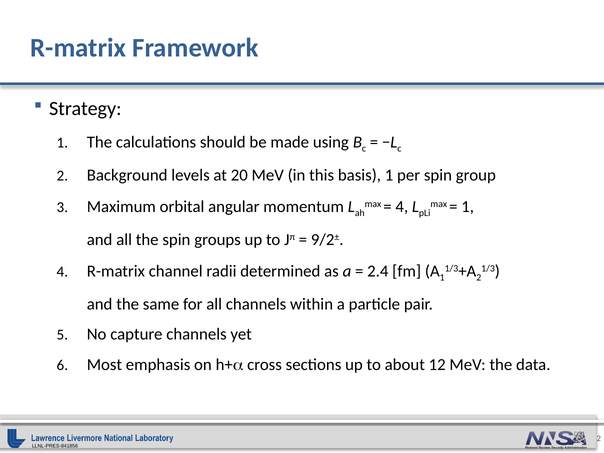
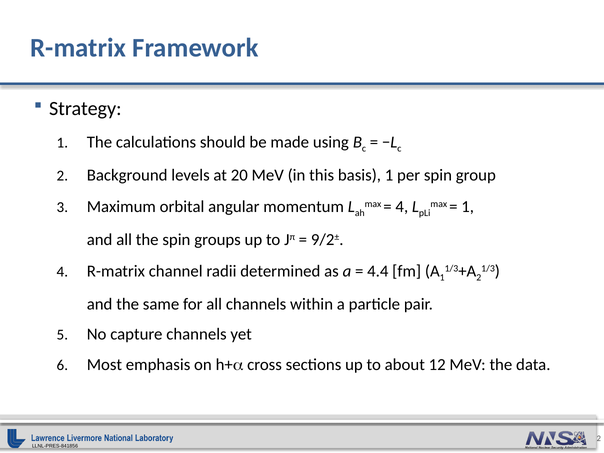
2.4: 2.4 -> 4.4 (378, 271)
